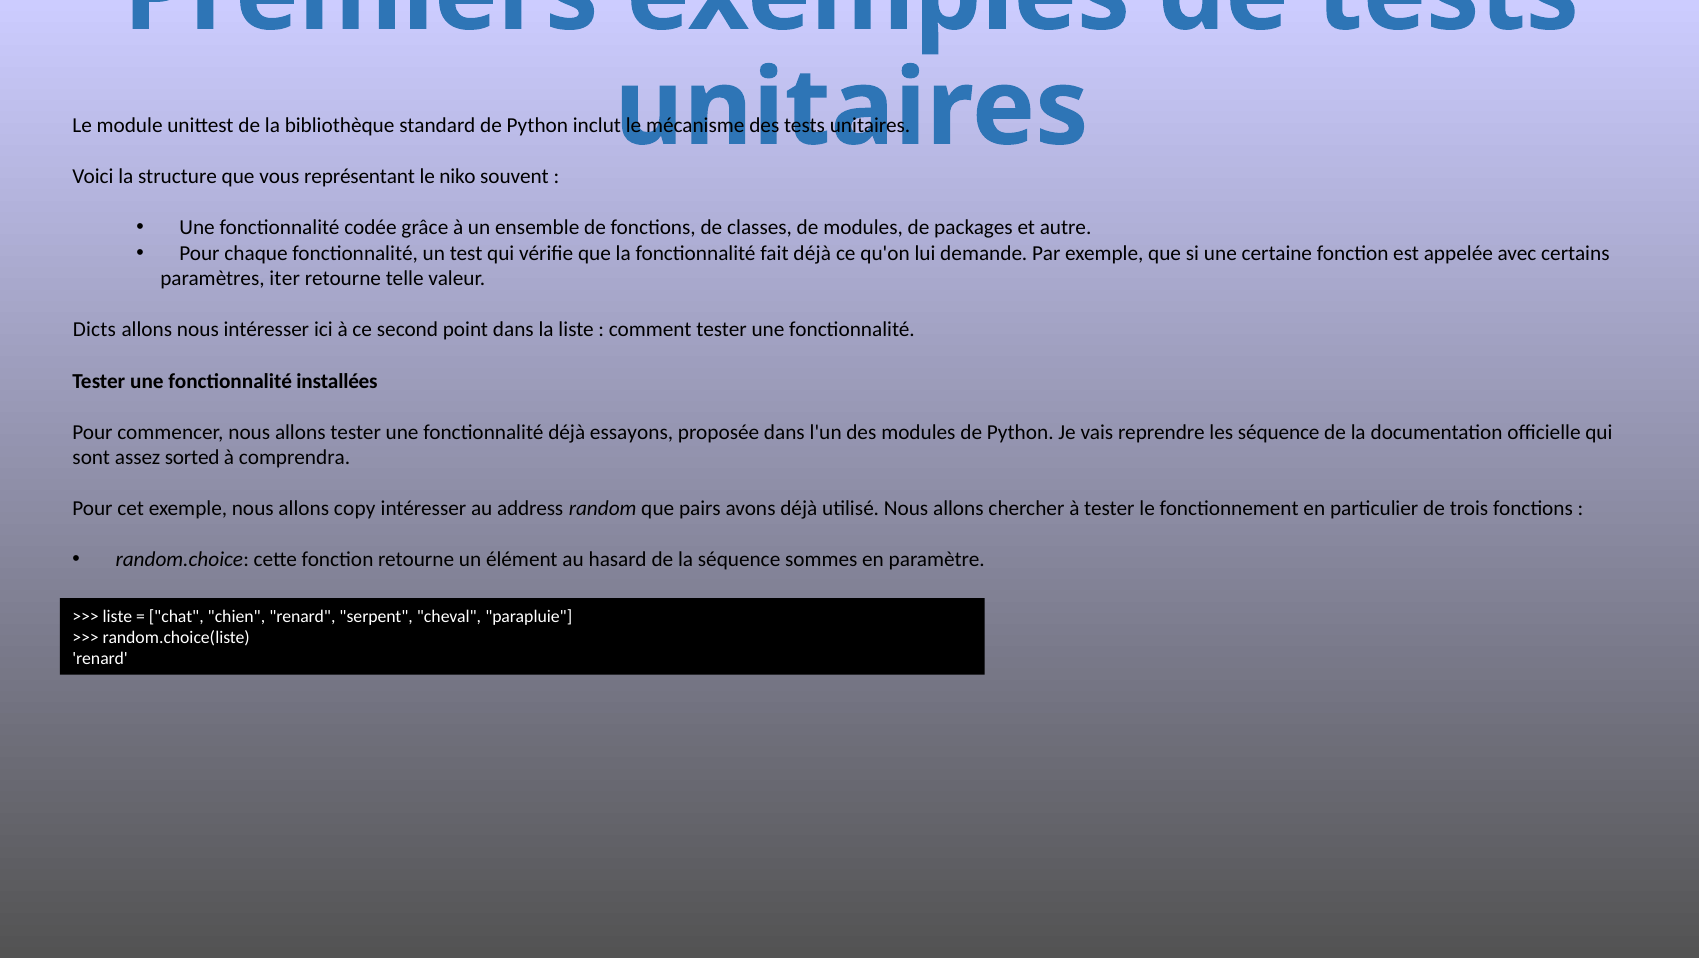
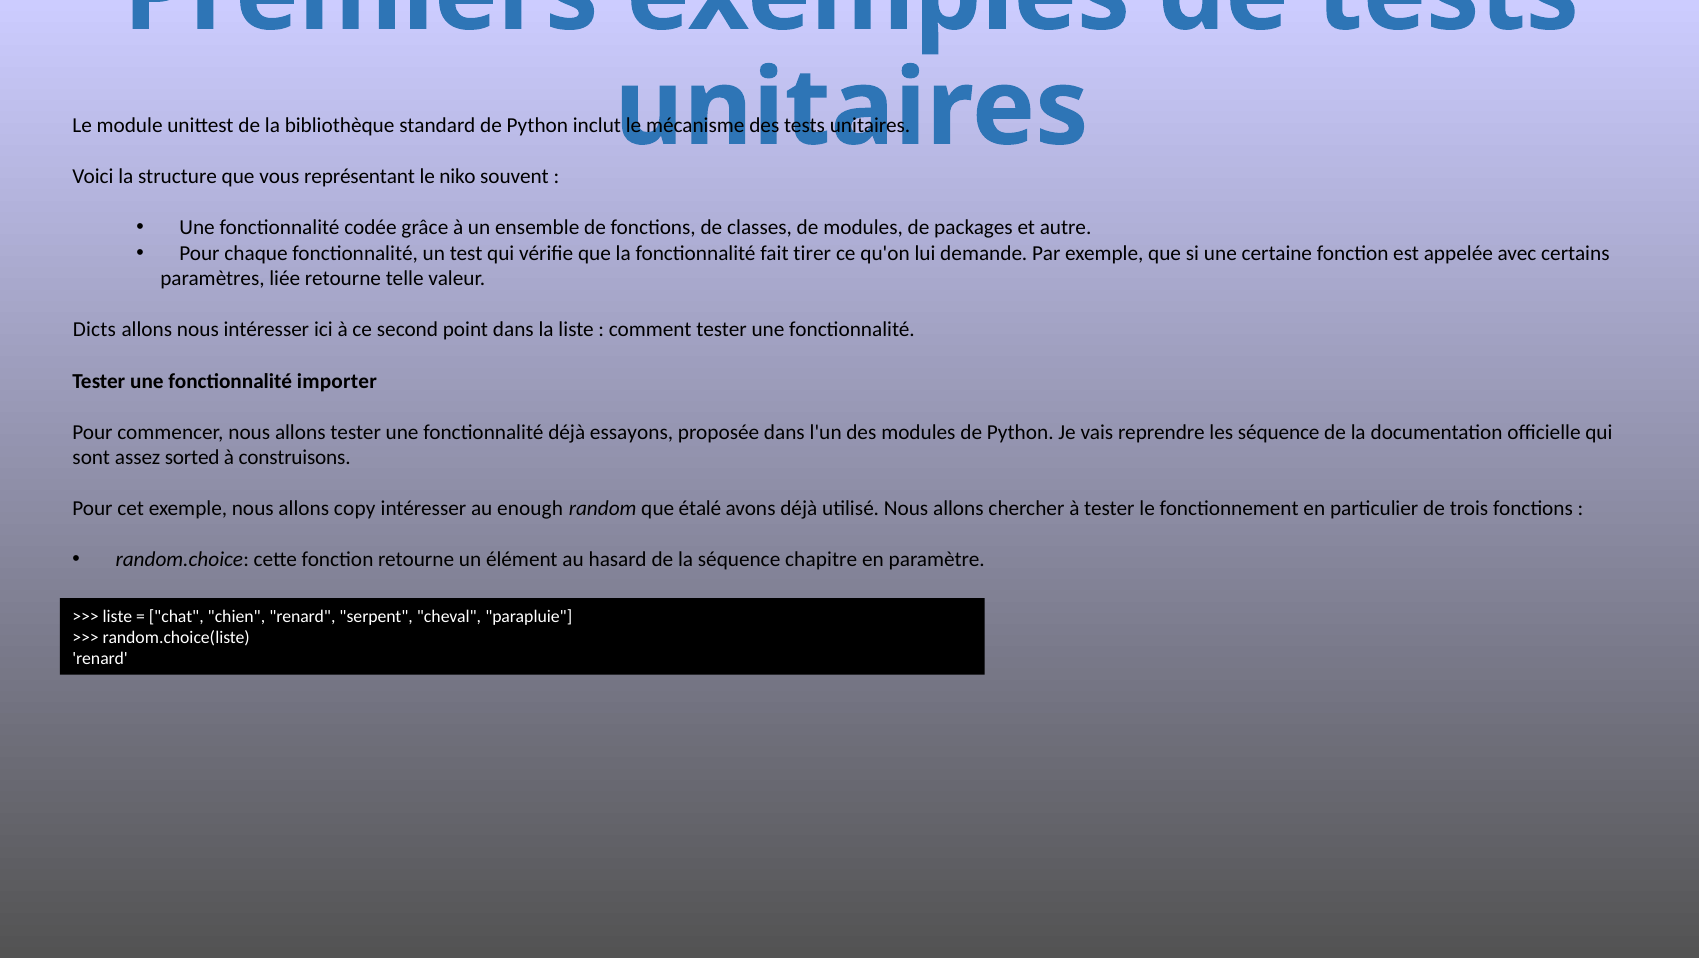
fait déjà: déjà -> tirer (812, 253)
iter: iter -> liée (285, 279)
installées: installées -> importer (337, 381)
comprendra: comprendra -> construisons (295, 458)
address: address -> enough (530, 509)
pairs: pairs -> étalé (700, 509)
sommes: sommes -> chapitre (821, 560)
